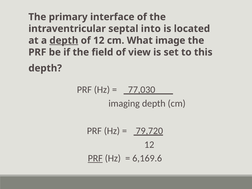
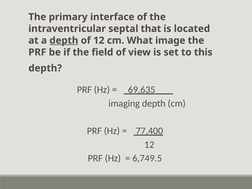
into: into -> that (151, 29)
77,030: 77,030 -> 69,635 (142, 90)
79,720: 79,720 -> 77,400 (149, 131)
PRF underline: present -> none (95, 158)
6,169.6: 6,169.6 -> 6,749.5 (147, 158)
